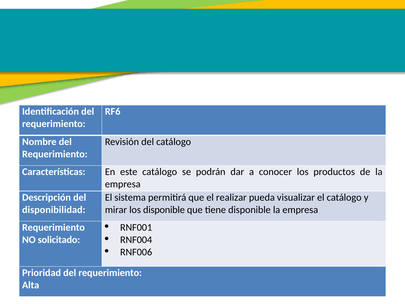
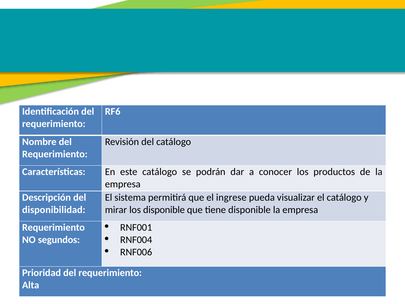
realizar: realizar -> ingrese (231, 197)
solicitado: solicitado -> segundos (59, 240)
